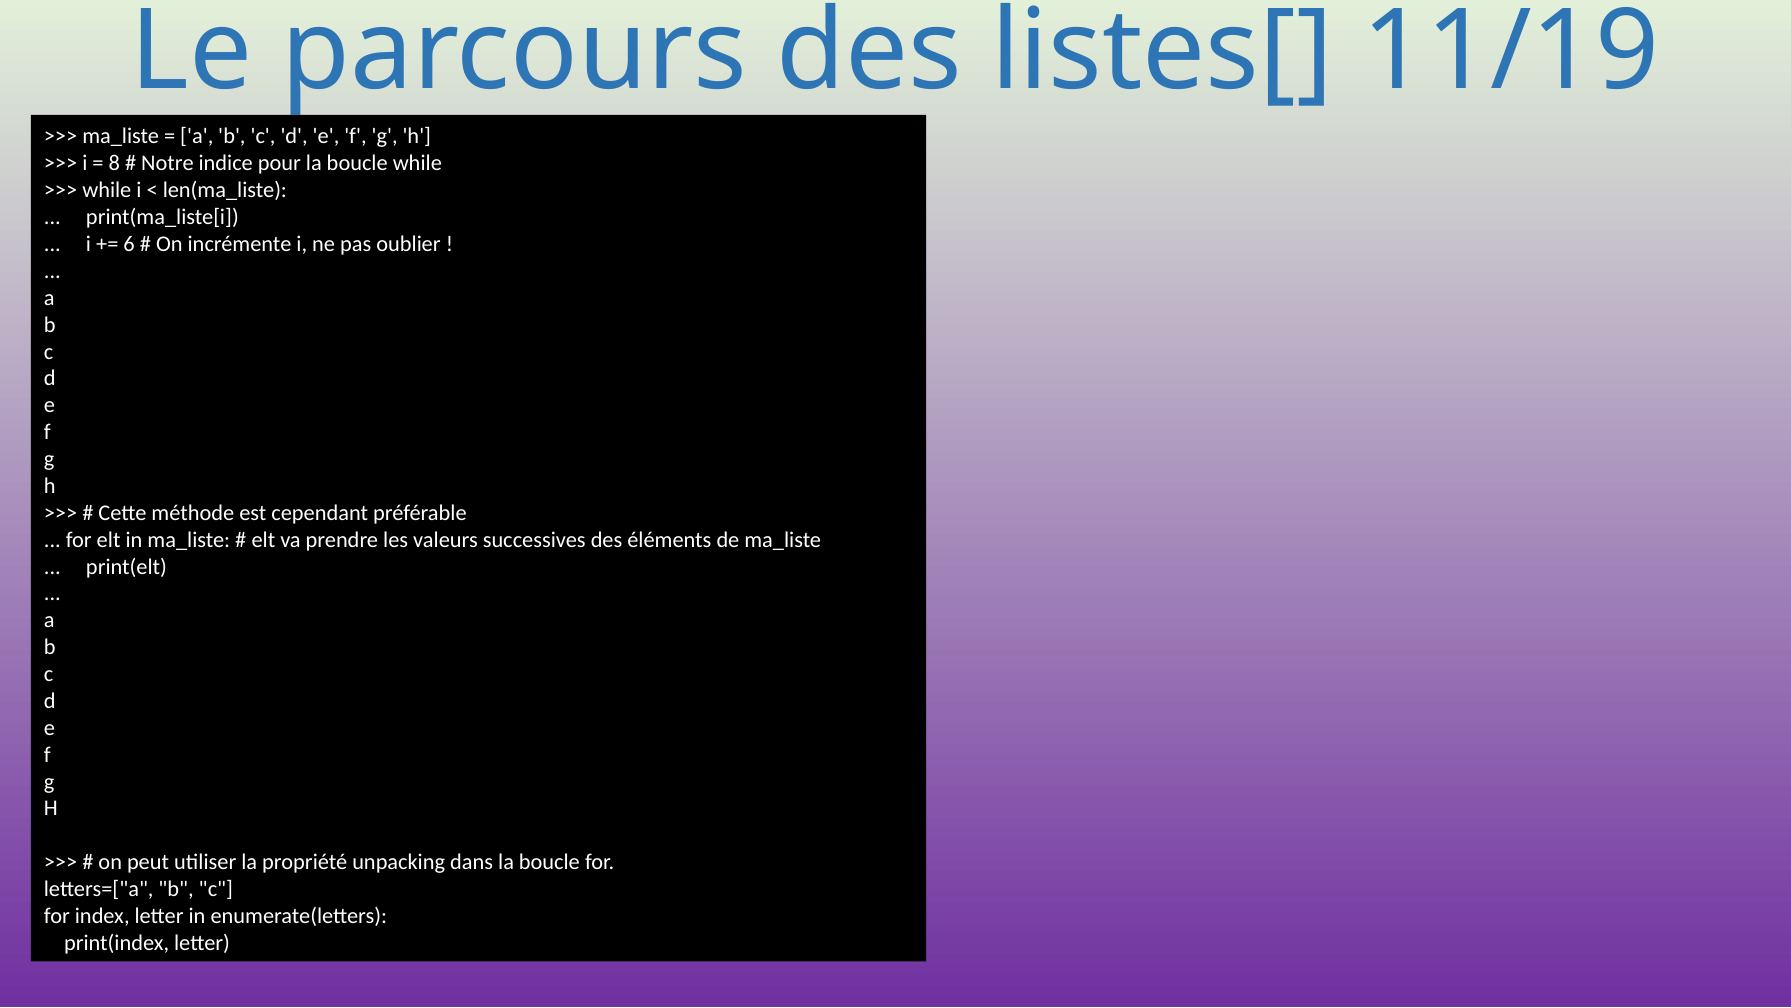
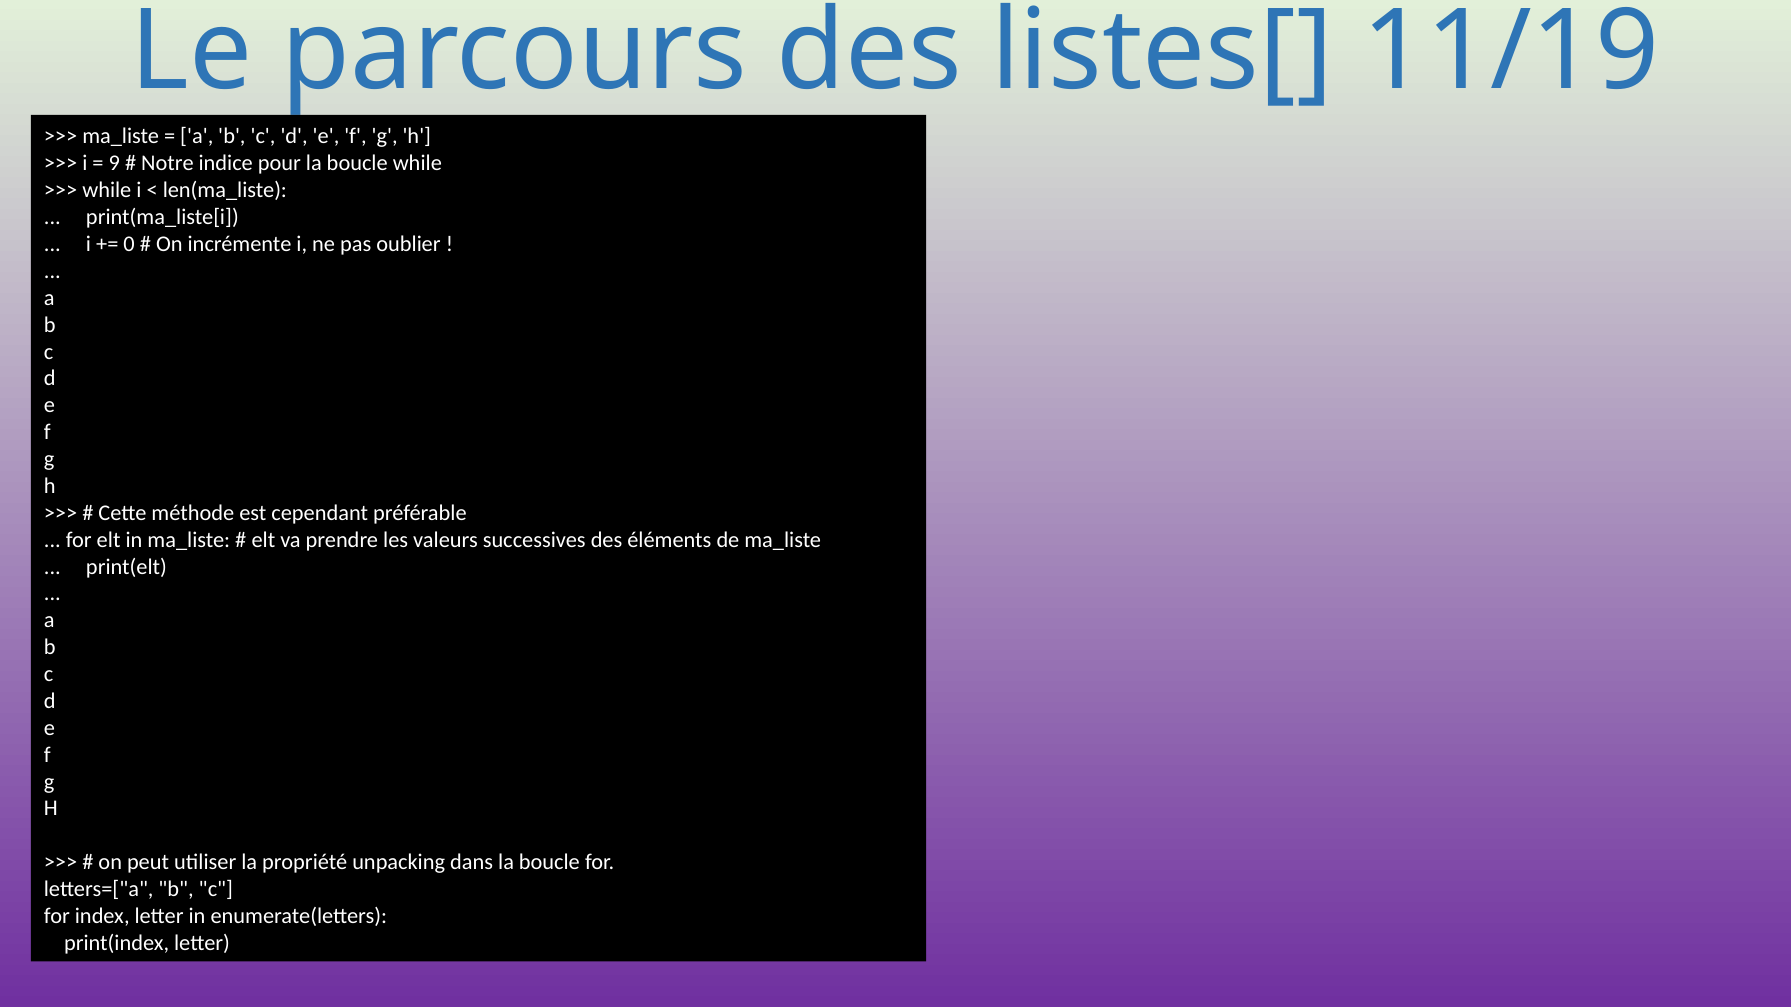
8: 8 -> 9 (114, 163)
6: 6 -> 0 (129, 244)
